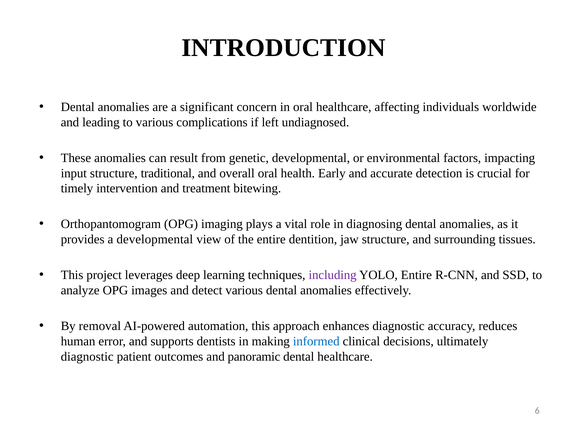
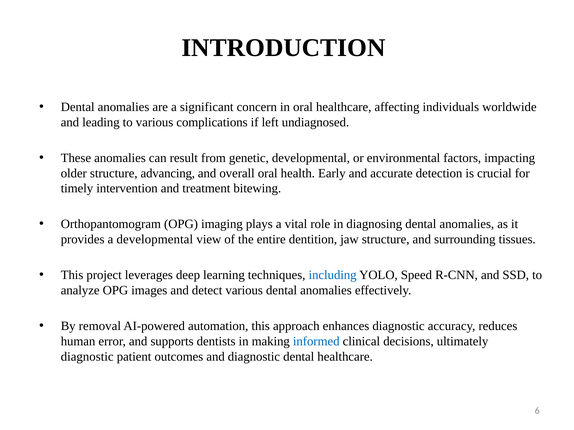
input: input -> older (74, 173)
traditional: traditional -> advancing (168, 173)
including colour: purple -> blue (333, 275)
YOLO Entire: Entire -> Speed (416, 275)
and panoramic: panoramic -> diagnostic (254, 357)
